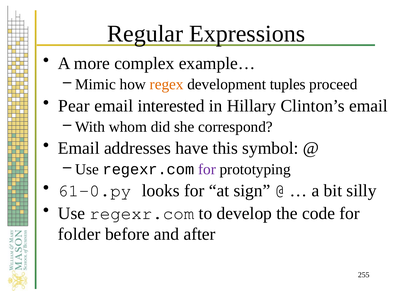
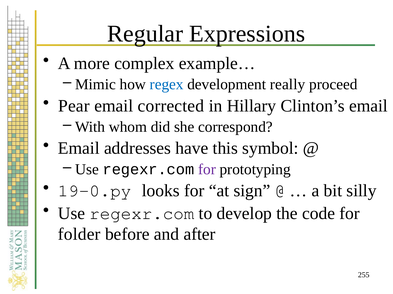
regex colour: orange -> blue (167, 85)
tuples: tuples -> really (288, 85)
interested: interested -> corrected (171, 106)
61-0.py: 61-0.py -> 19-0.py (95, 191)
